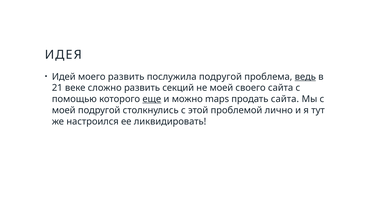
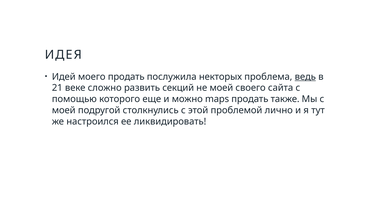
моего развить: развить -> продать (126, 77)
послужила подругой: подругой -> некторых (220, 77)
еще underline: present -> none (152, 99)
продать сайта: сайта -> также (285, 99)
